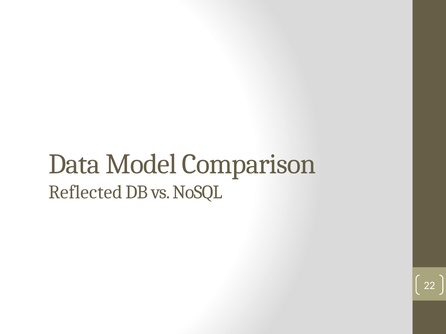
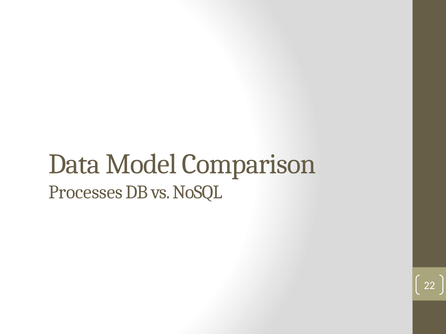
Reflected: Reflected -> Processes (85, 192)
